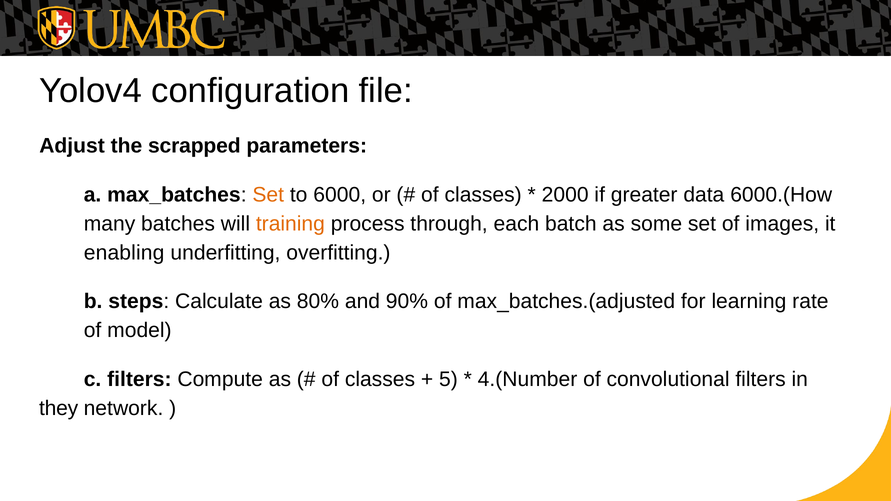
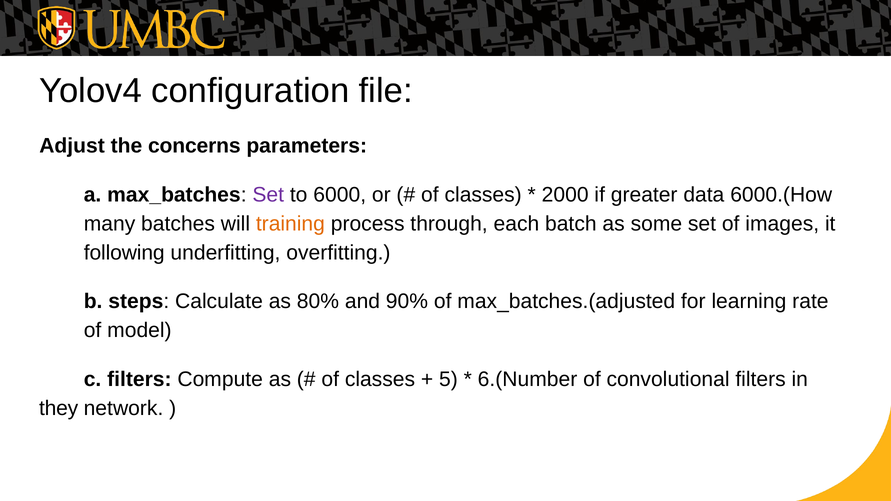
scrapped: scrapped -> concerns (194, 146)
Set colour: orange -> purple (268, 195)
enabling: enabling -> following (124, 253)
4.(Number: 4.(Number -> 6.(Number (527, 379)
